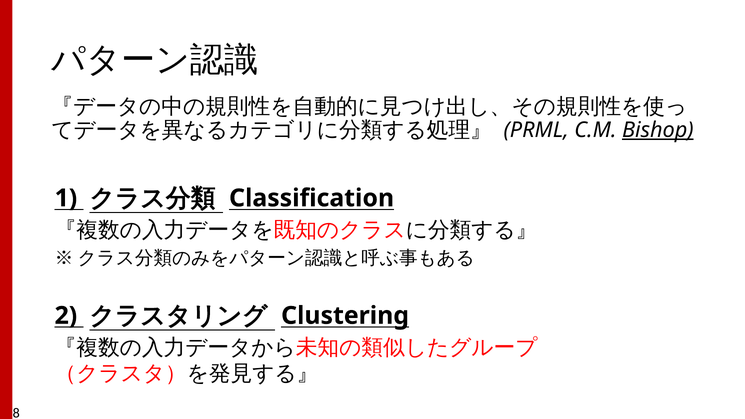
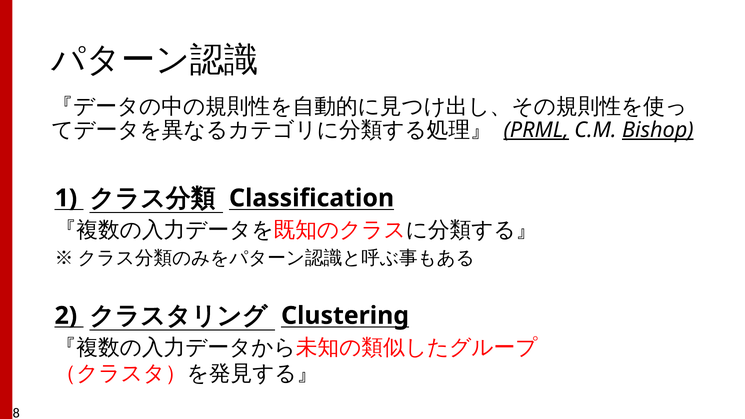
PRML underline: none -> present (536, 130)
